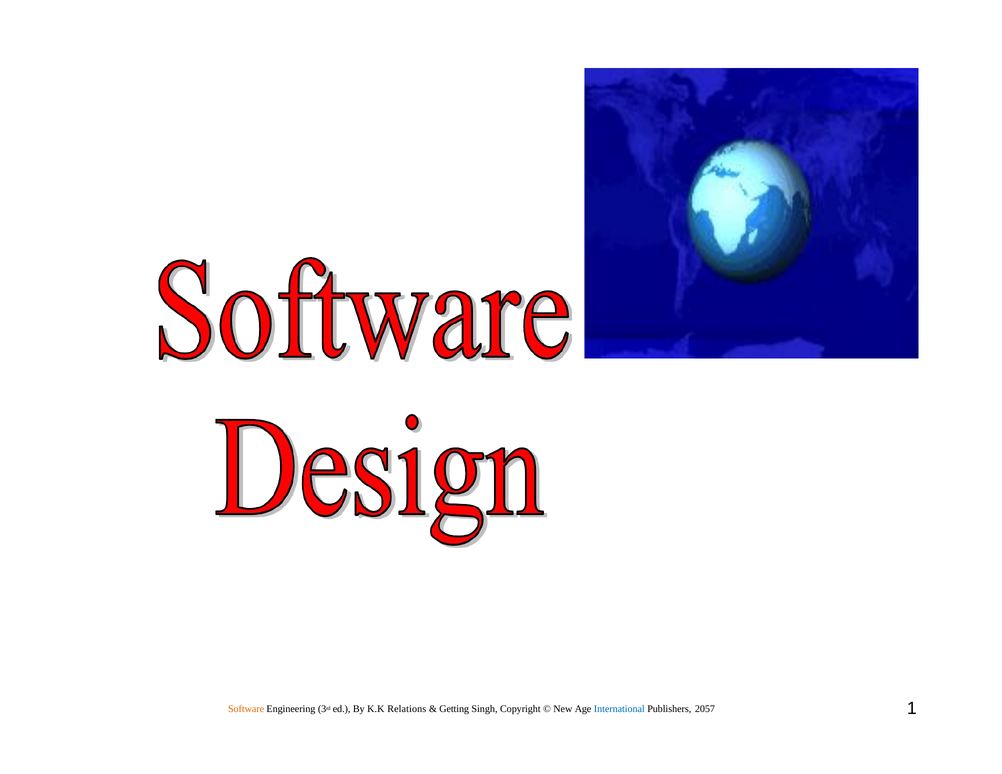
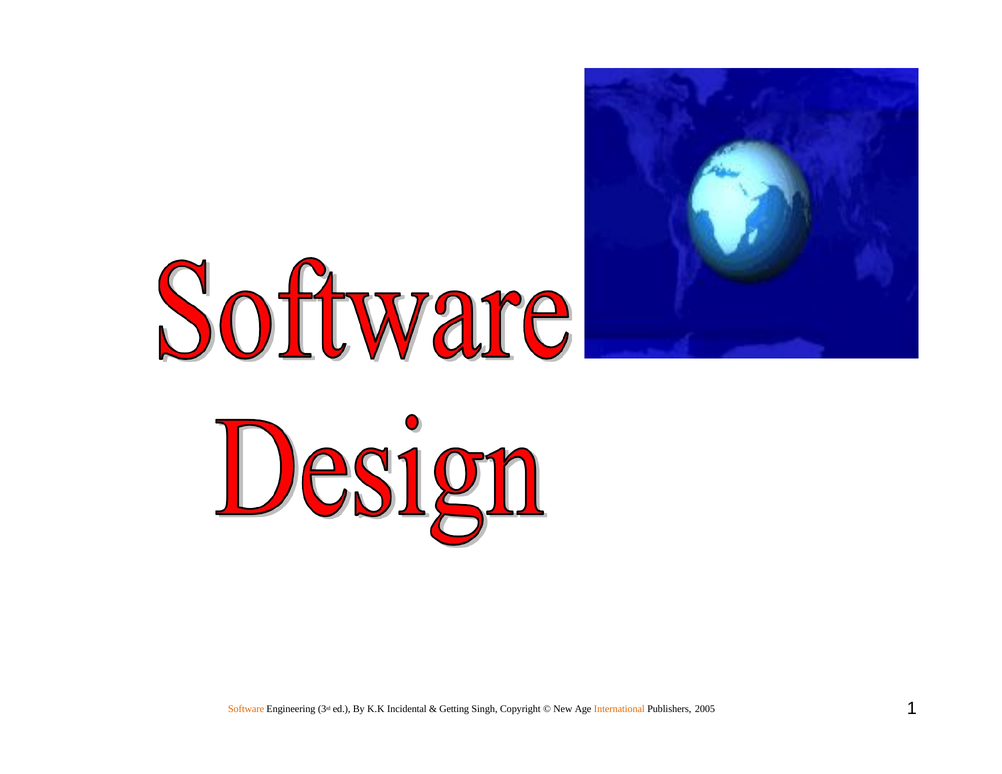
Relations: Relations -> Incidental (407, 709)
International colour: blue -> orange (619, 709)
2057: 2057 -> 2005 (705, 709)
